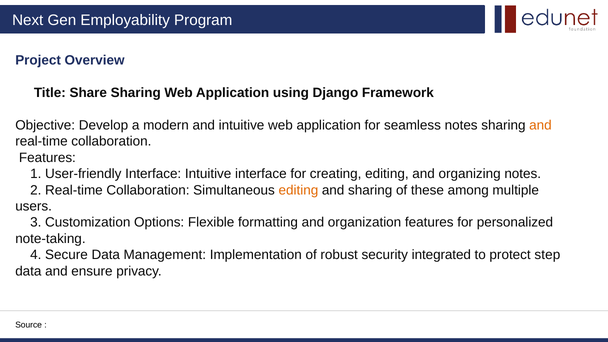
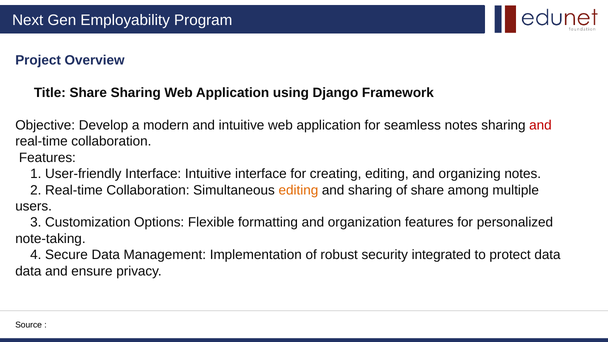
and colour: orange -> red (540, 125)
of these: these -> share (427, 190)
protect step: step -> data (548, 255)
